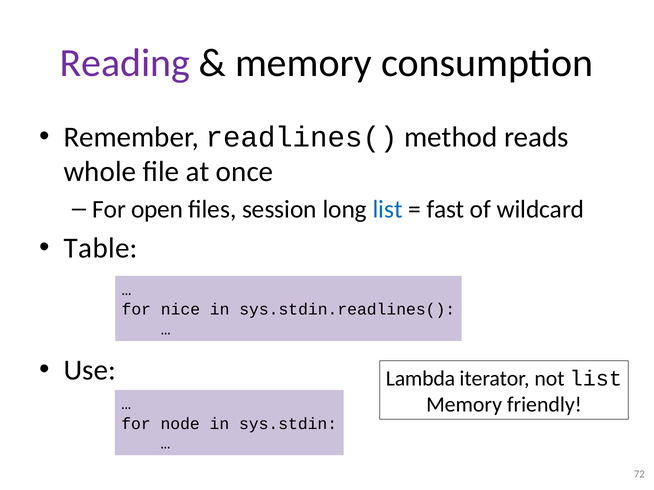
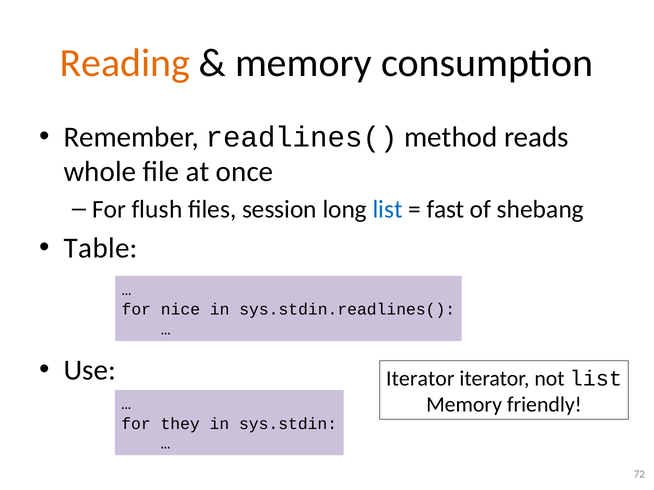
Reading colour: purple -> orange (125, 63)
open: open -> flush (157, 210)
wildcard: wildcard -> shebang (540, 210)
Lambda: Lambda -> Iterator (420, 379)
node: node -> they (180, 424)
